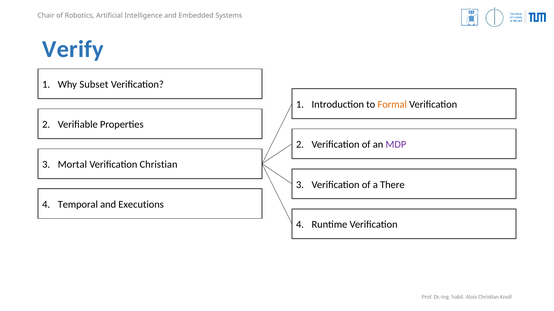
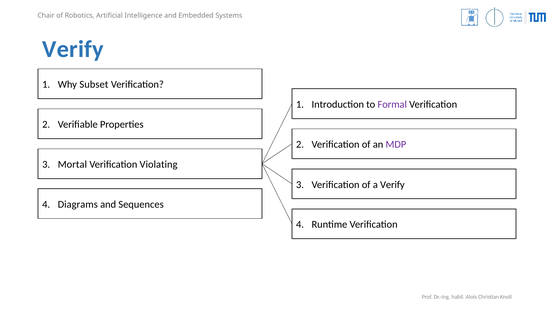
Formal colour: orange -> purple (392, 105)
Verification Christian: Christian -> Violating (159, 165)
a There: There -> Verify (392, 185)
Temporal: Temporal -> Diagrams (78, 205)
Executions: Executions -> Sequences (141, 205)
